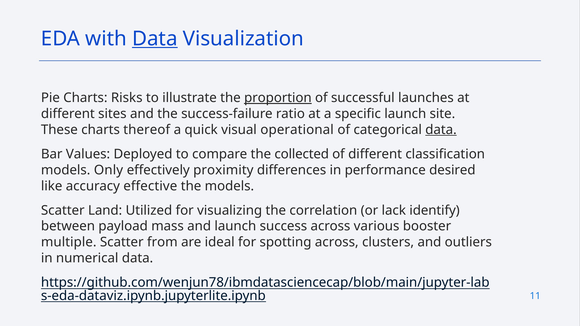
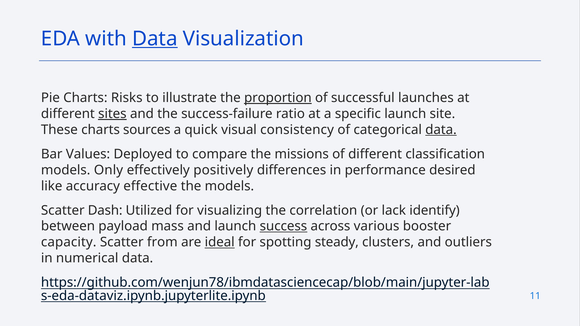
sites underline: none -> present (112, 114)
thereof: thereof -> sources (147, 130)
operational: operational -> consistency (297, 130)
collected: collected -> missions (302, 154)
proximity: proximity -> positively (223, 170)
Land: Land -> Dash (105, 211)
success underline: none -> present (283, 226)
multiple: multiple -> capacity (69, 242)
ideal underline: none -> present (220, 242)
spotting across: across -> steady (337, 242)
